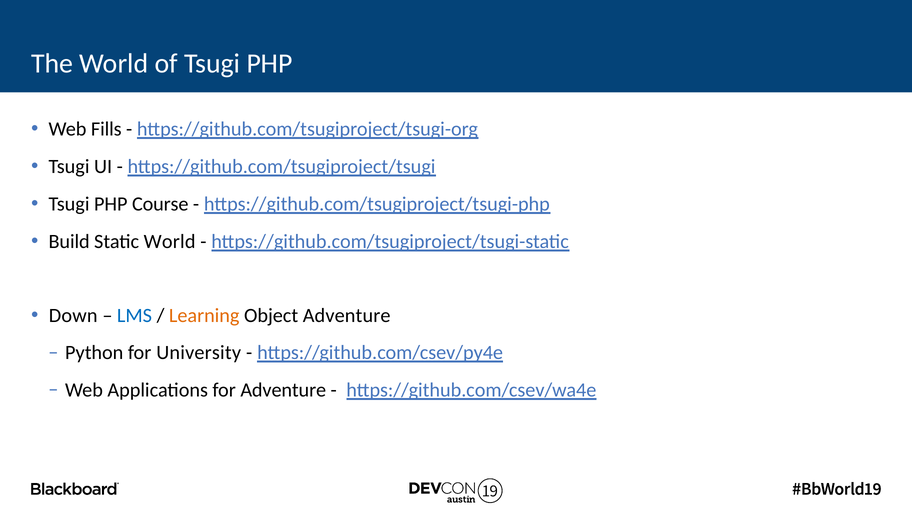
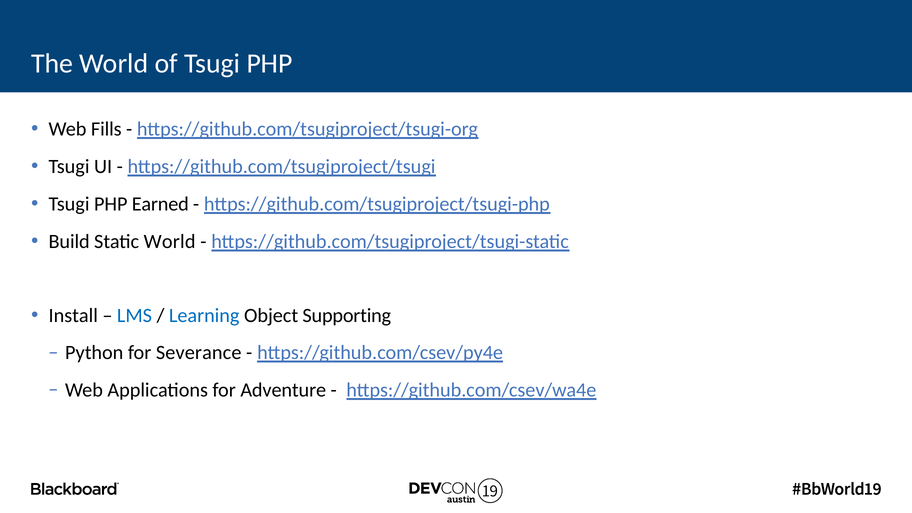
Course: Course -> Earned (160, 204)
Down: Down -> Install (73, 316)
Learning colour: orange -> blue (204, 316)
Object Adventure: Adventure -> Supporting (347, 316)
University: University -> Severance (199, 353)
